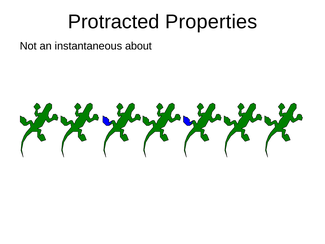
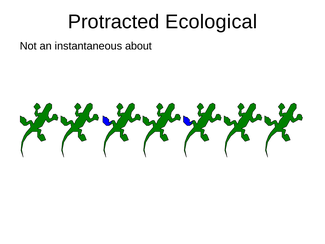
Properties: Properties -> Ecological (211, 22)
